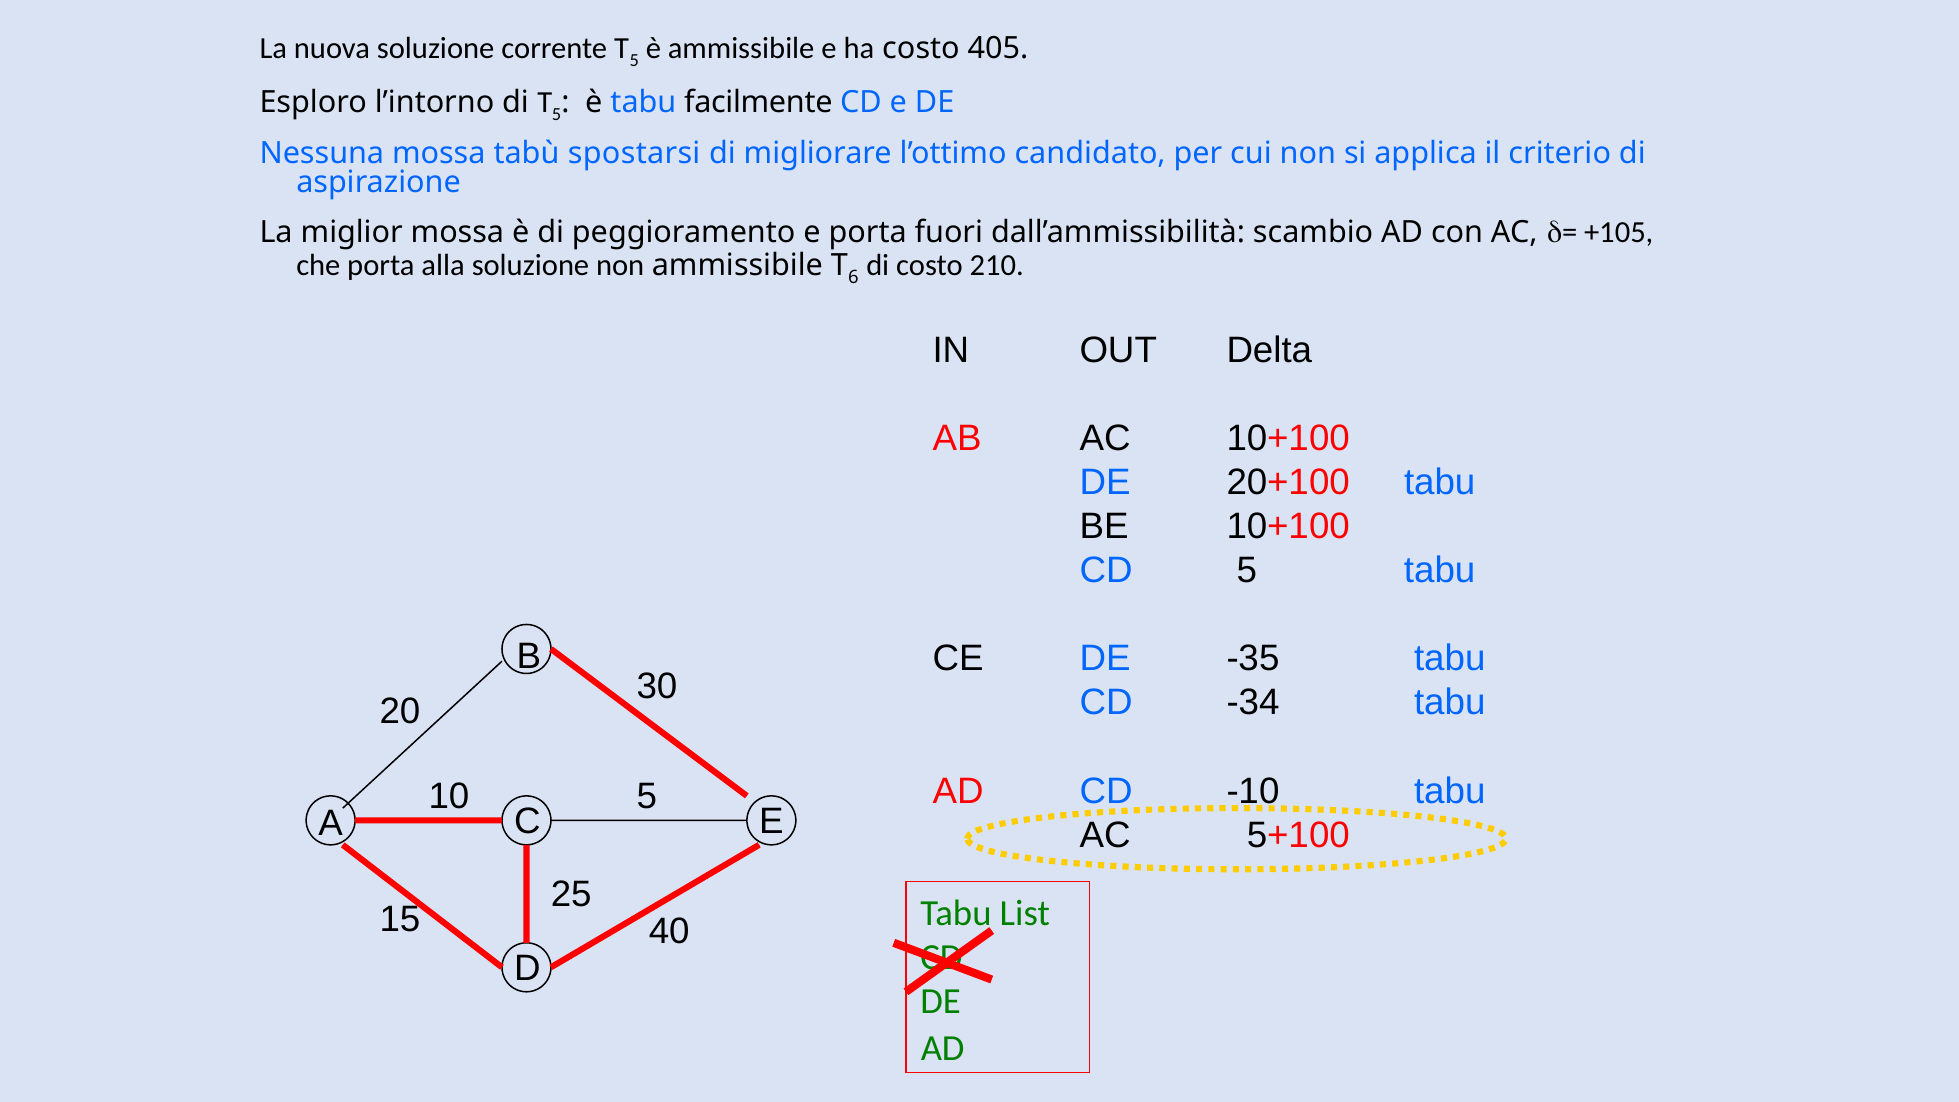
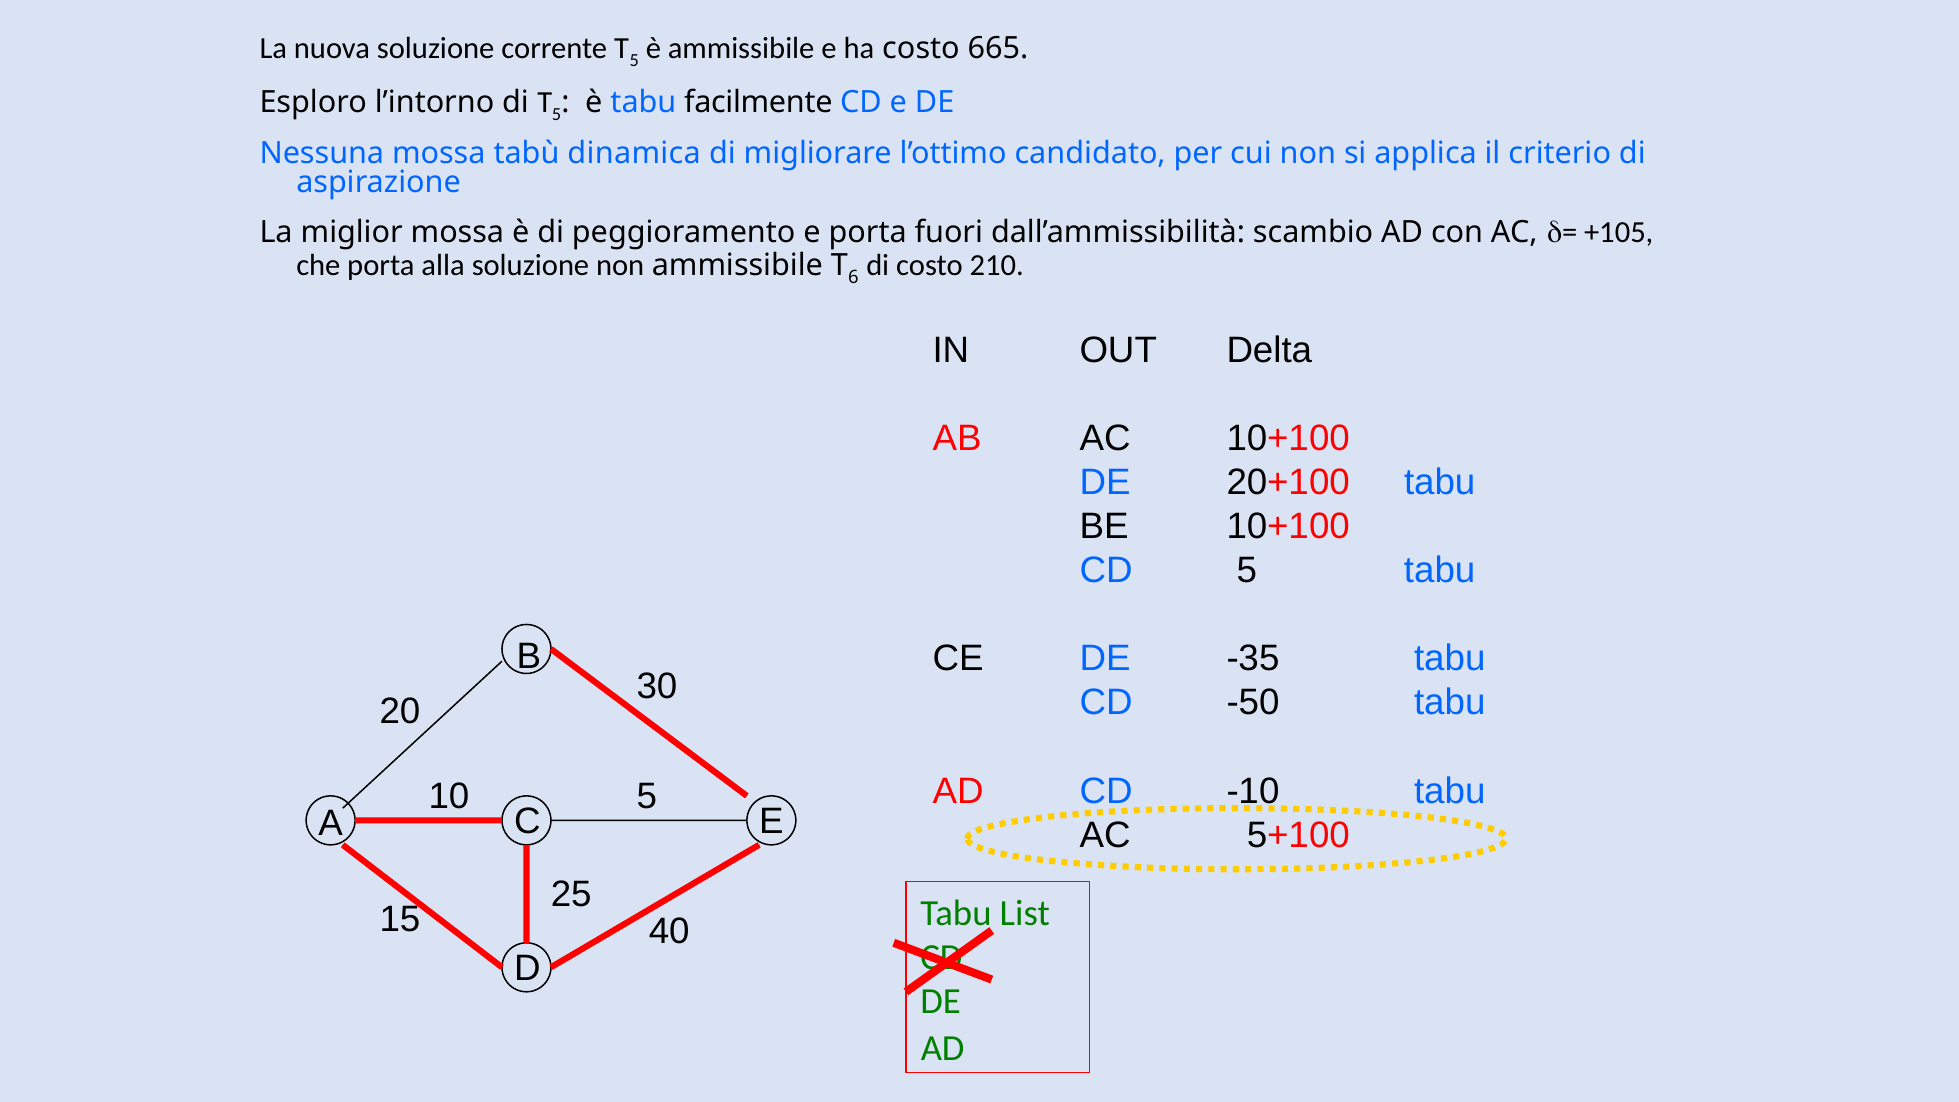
405: 405 -> 665 (998, 49)
spostarsi: spostarsi -> dinamica (634, 153)
-34: -34 -> -50 (1253, 703)
